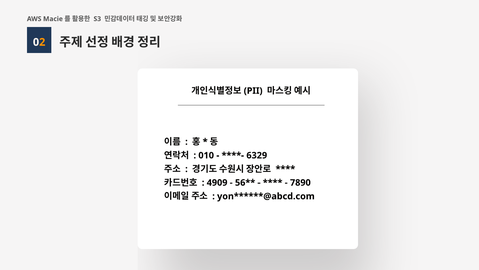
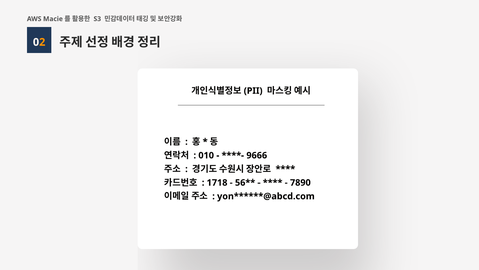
6329: 6329 -> 9666 (257, 155)
4909: 4909 -> 1718 (217, 182)
